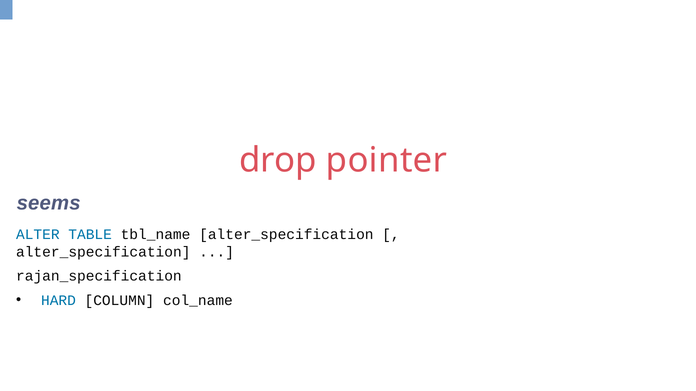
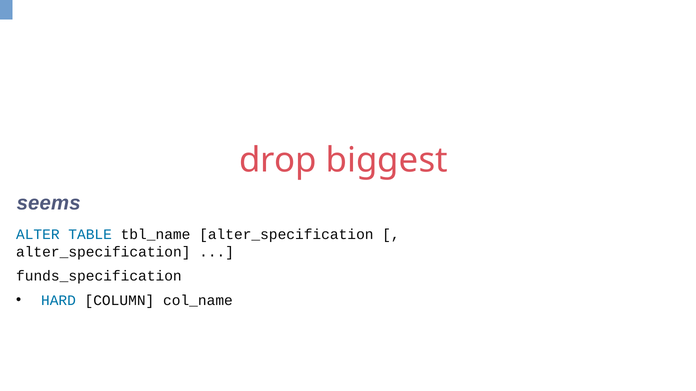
pointer: pointer -> biggest (387, 161)
rajan_specification: rajan_specification -> funds_specification (99, 276)
